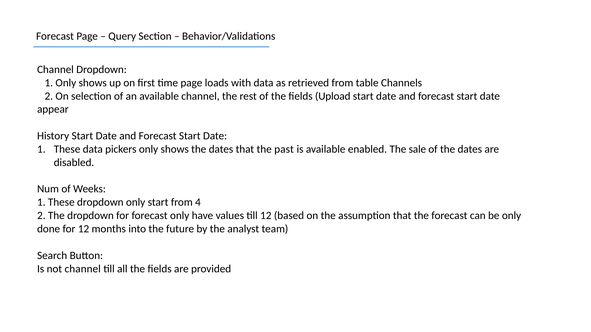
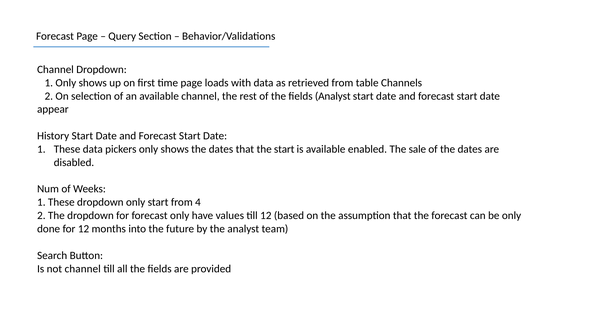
fields Upload: Upload -> Analyst (333, 96)
the past: past -> start (284, 149)
